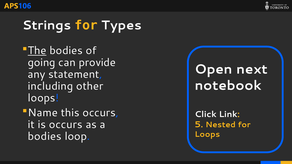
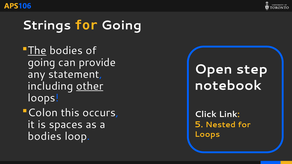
for Types: Types -> Going (122, 25)
next: next -> step (252, 69)
other underline: none -> present (90, 86)
Name: Name -> Colon (43, 113)
is occurs: occurs -> spaces (66, 125)
